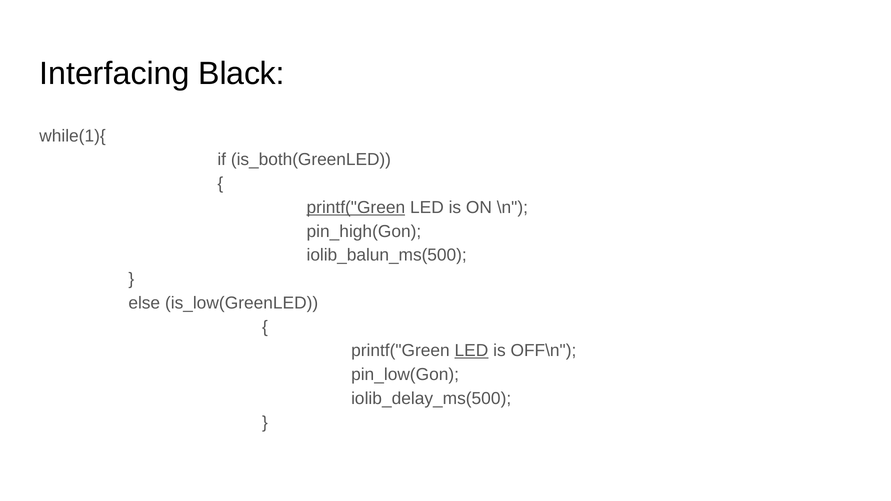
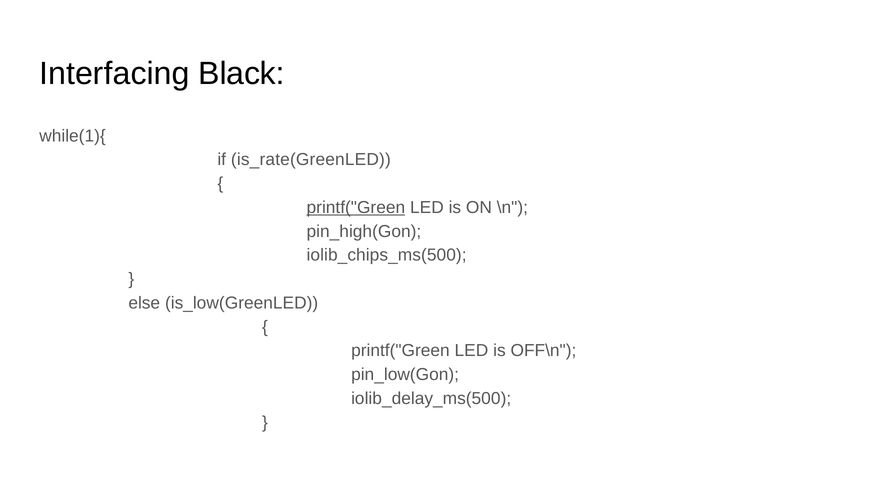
is_both(GreenLED: is_both(GreenLED -> is_rate(GreenLED (311, 160)
iolib_balun_ms(500: iolib_balun_ms(500 -> iolib_chips_ms(500 (387, 255)
LED underline: present -> none (471, 351)
